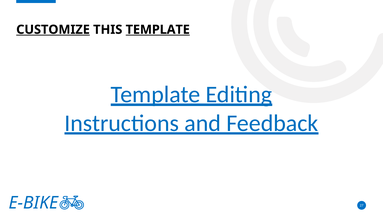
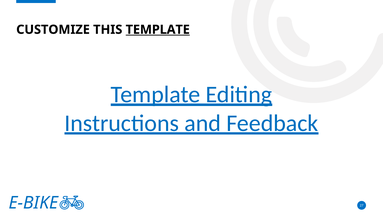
CUSTOMIZE underline: present -> none (53, 30)
